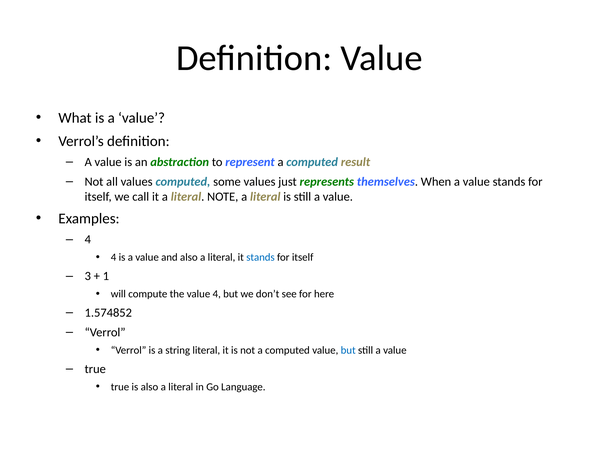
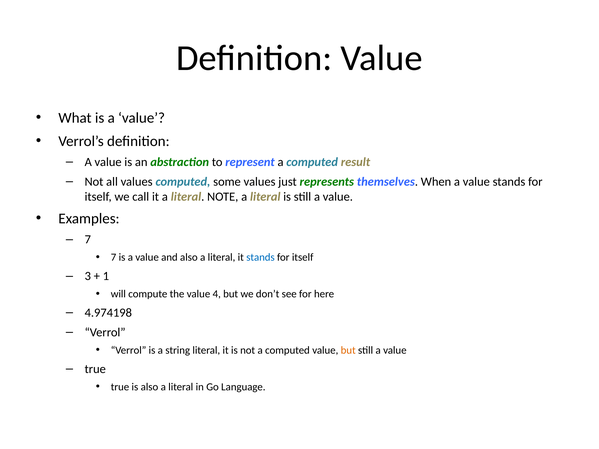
4: 4 -> 7 (88, 240)
4: 4 -> 7 (114, 258)
1.574852: 1.574852 -> 4.974198 (108, 313)
but colour: blue -> orange (348, 350)
